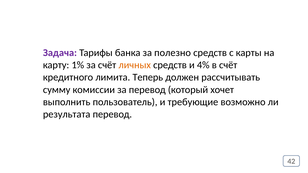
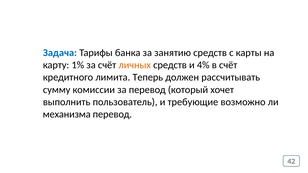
Задача colour: purple -> blue (60, 53)
полезно: полезно -> занятию (173, 53)
результата: результата -> механизма (67, 114)
